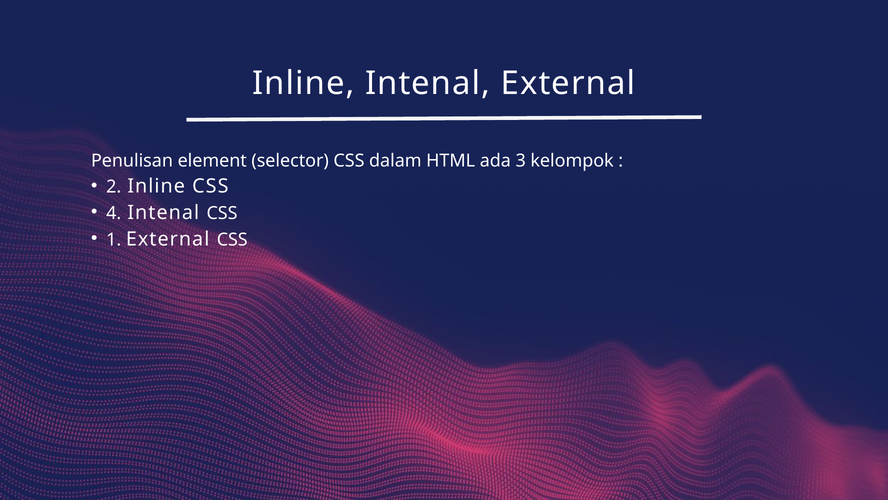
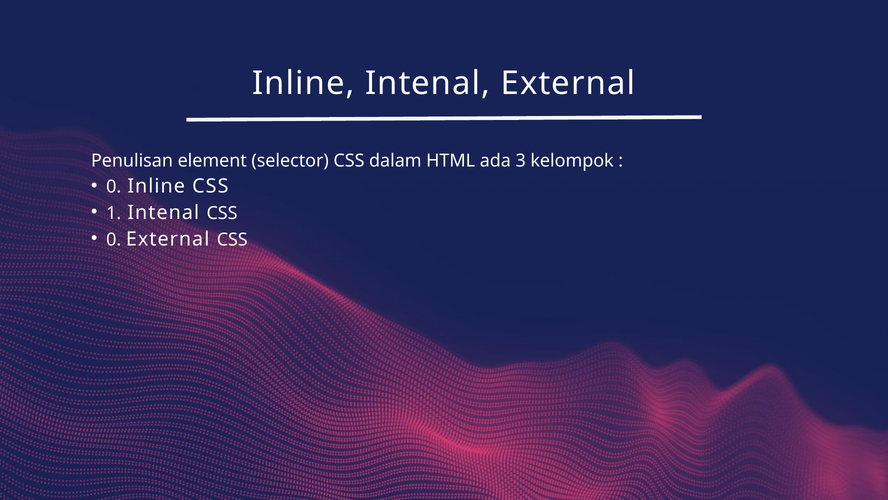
2: 2 -> 0 (114, 187)
4: 4 -> 1 (114, 213)
1: 1 -> 0 (114, 239)
